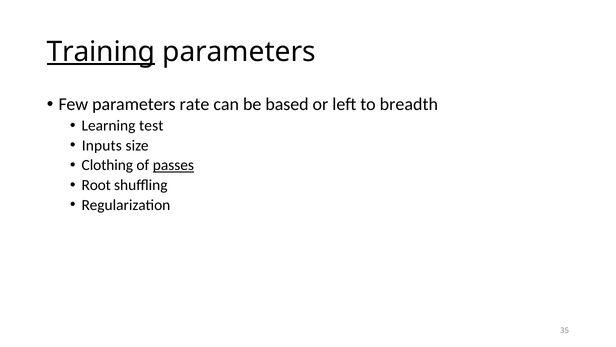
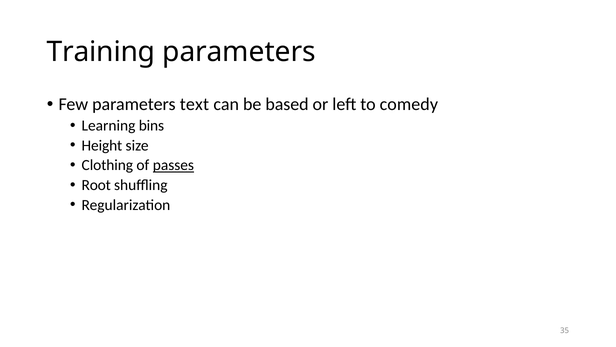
Training underline: present -> none (101, 52)
rate: rate -> text (194, 104)
breadth: breadth -> comedy (409, 104)
test: test -> bins (151, 125)
Inputs: Inputs -> Height (102, 145)
